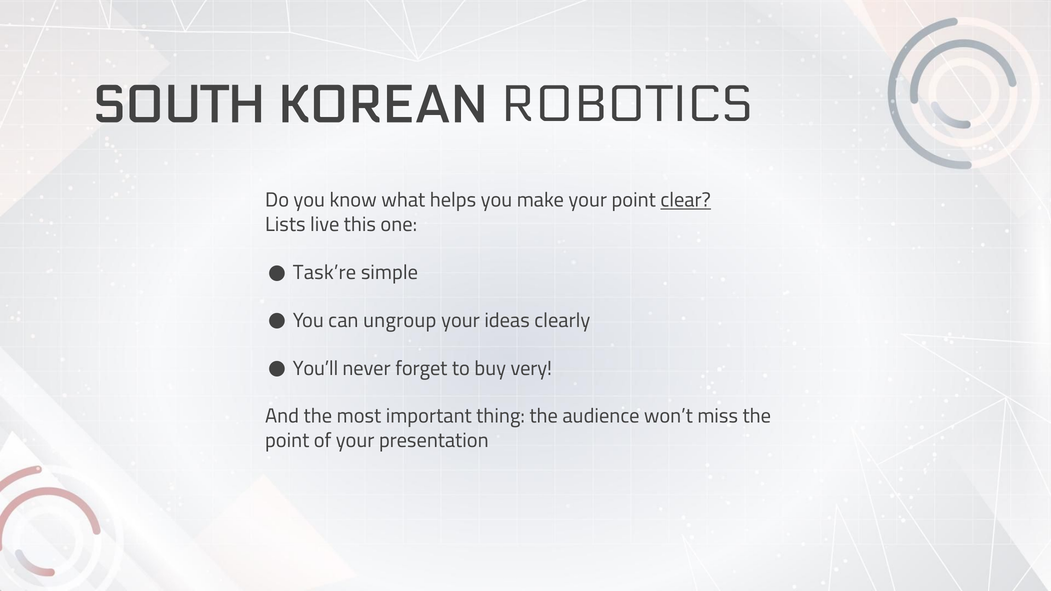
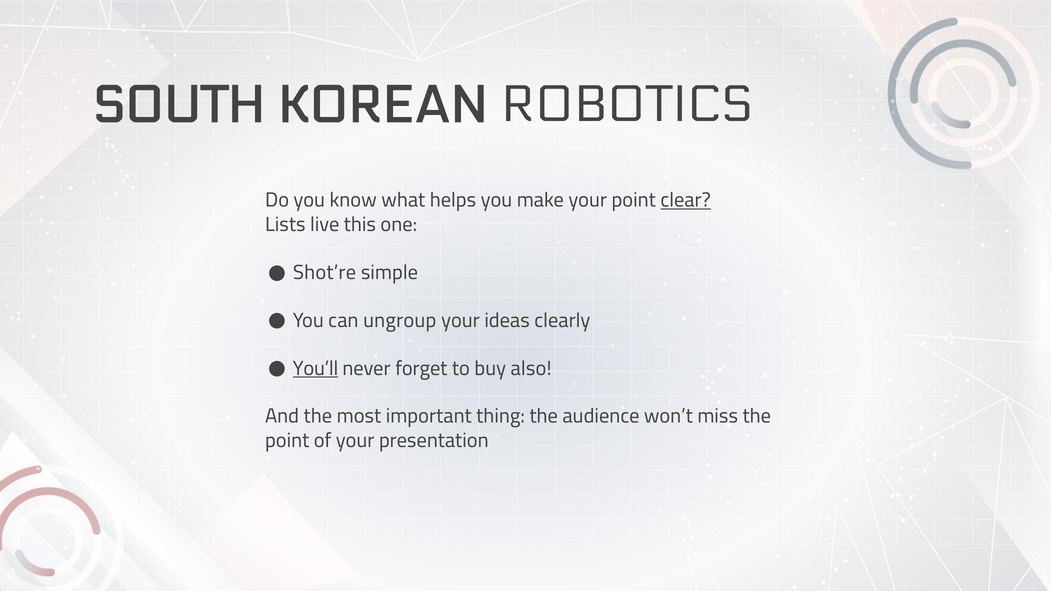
Task’re: Task’re -> Shot’re (324, 273)
You’ll underline: none -> present (315, 368)
very: very -> also (531, 368)
